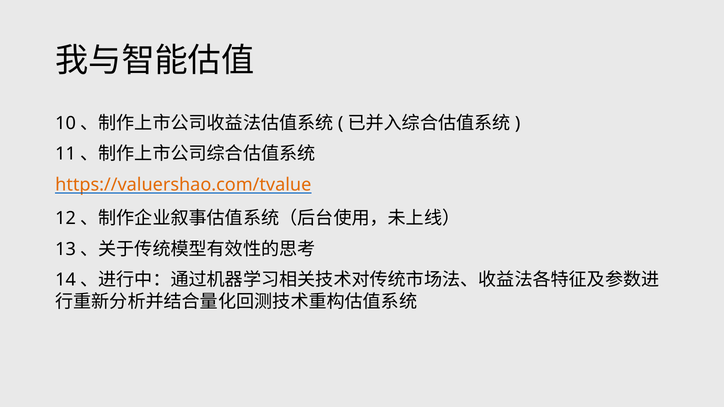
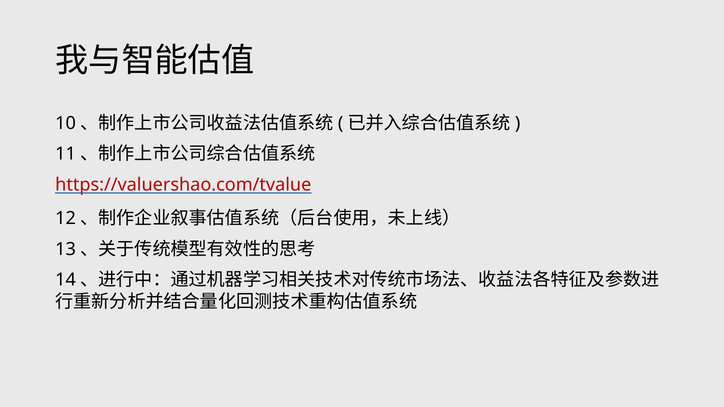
https://valuershao.com/tvalue colour: orange -> red (183, 185)
